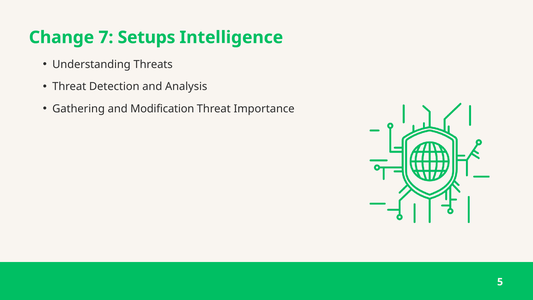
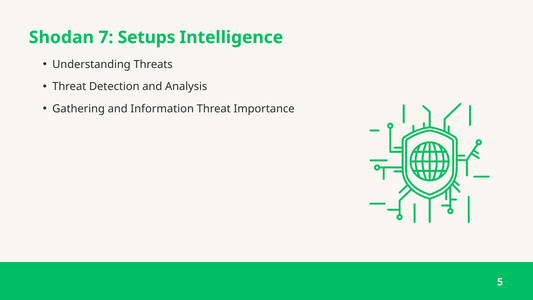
Change: Change -> Shodan (61, 37)
Modification: Modification -> Information (162, 109)
